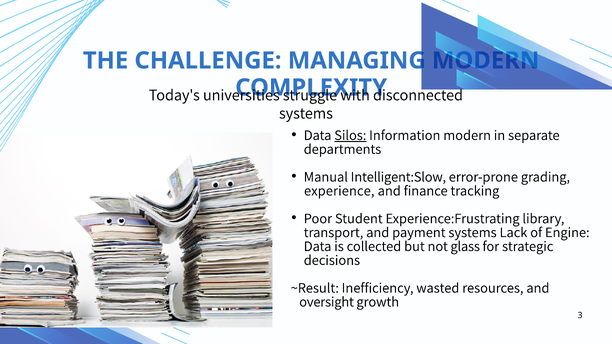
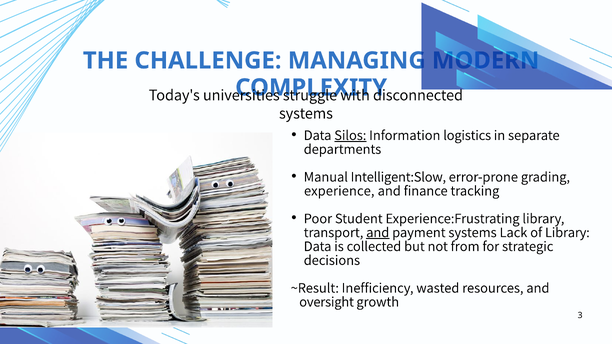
Information modern: modern -> logistics (467, 135)
and underline: none -> present (378, 233)
of Engine: Engine -> Library (567, 233)
glass: glass -> from (465, 246)
